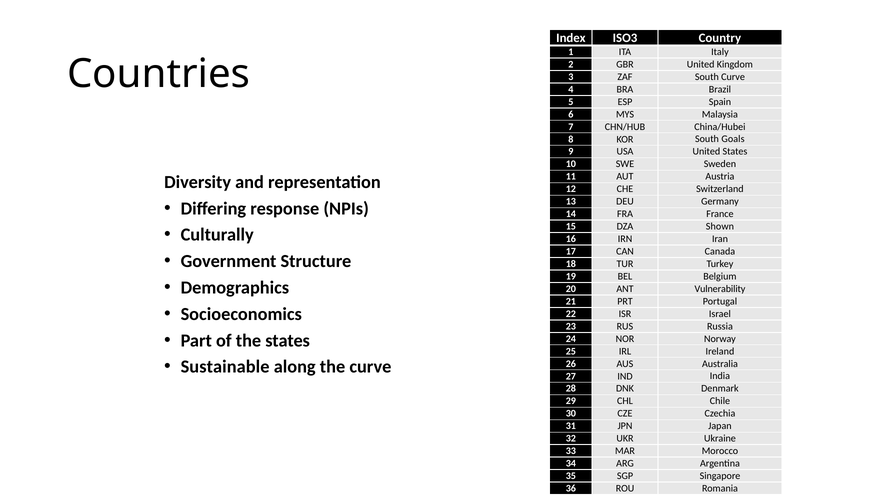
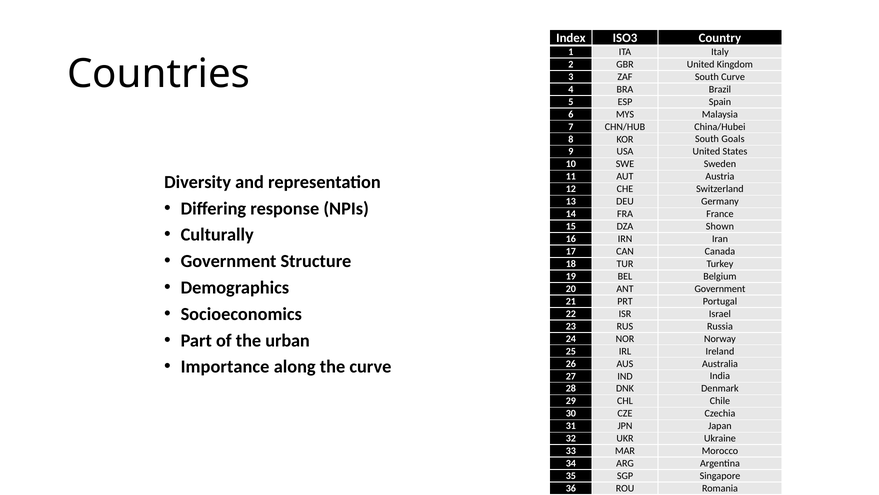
ANT Vulnerability: Vulnerability -> Government (720, 289)
the states: states -> urban (288, 340)
Sustainable: Sustainable -> Importance (225, 367)
